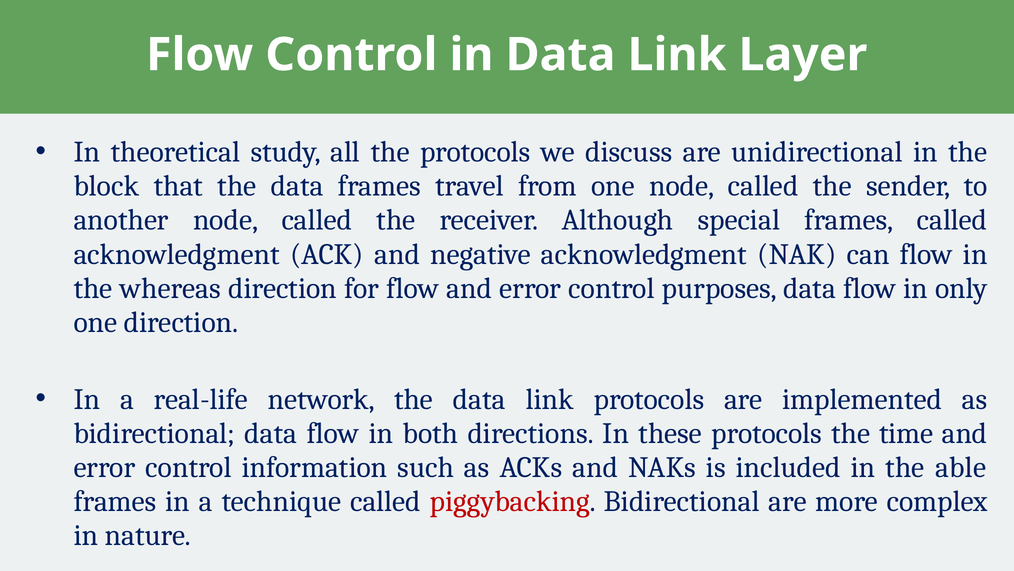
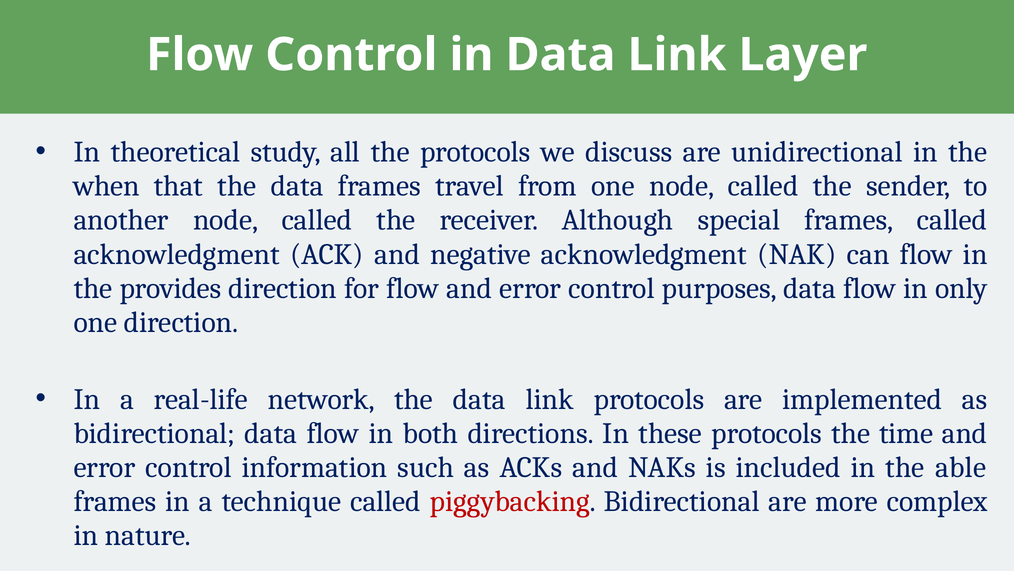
block: block -> when (107, 186)
whereas: whereas -> provides (171, 288)
